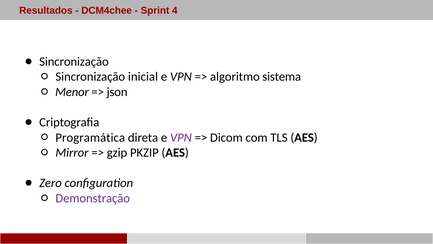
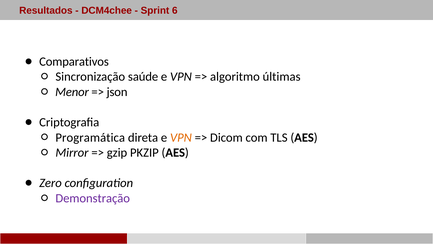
4: 4 -> 6 (175, 11)
Sincronização: Sincronização -> Comparativos (74, 61)
inicial: inicial -> saúde (143, 77)
sistema: sistema -> últimas (282, 77)
VPN colour: purple -> orange (181, 137)
